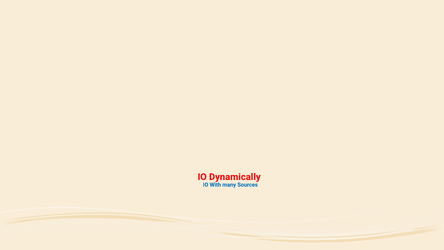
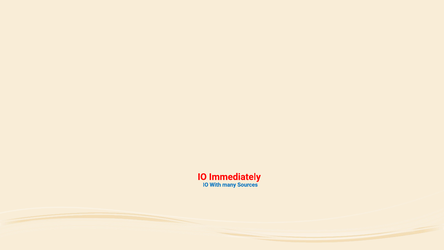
Dynamically: Dynamically -> Immediately (235, 177)
